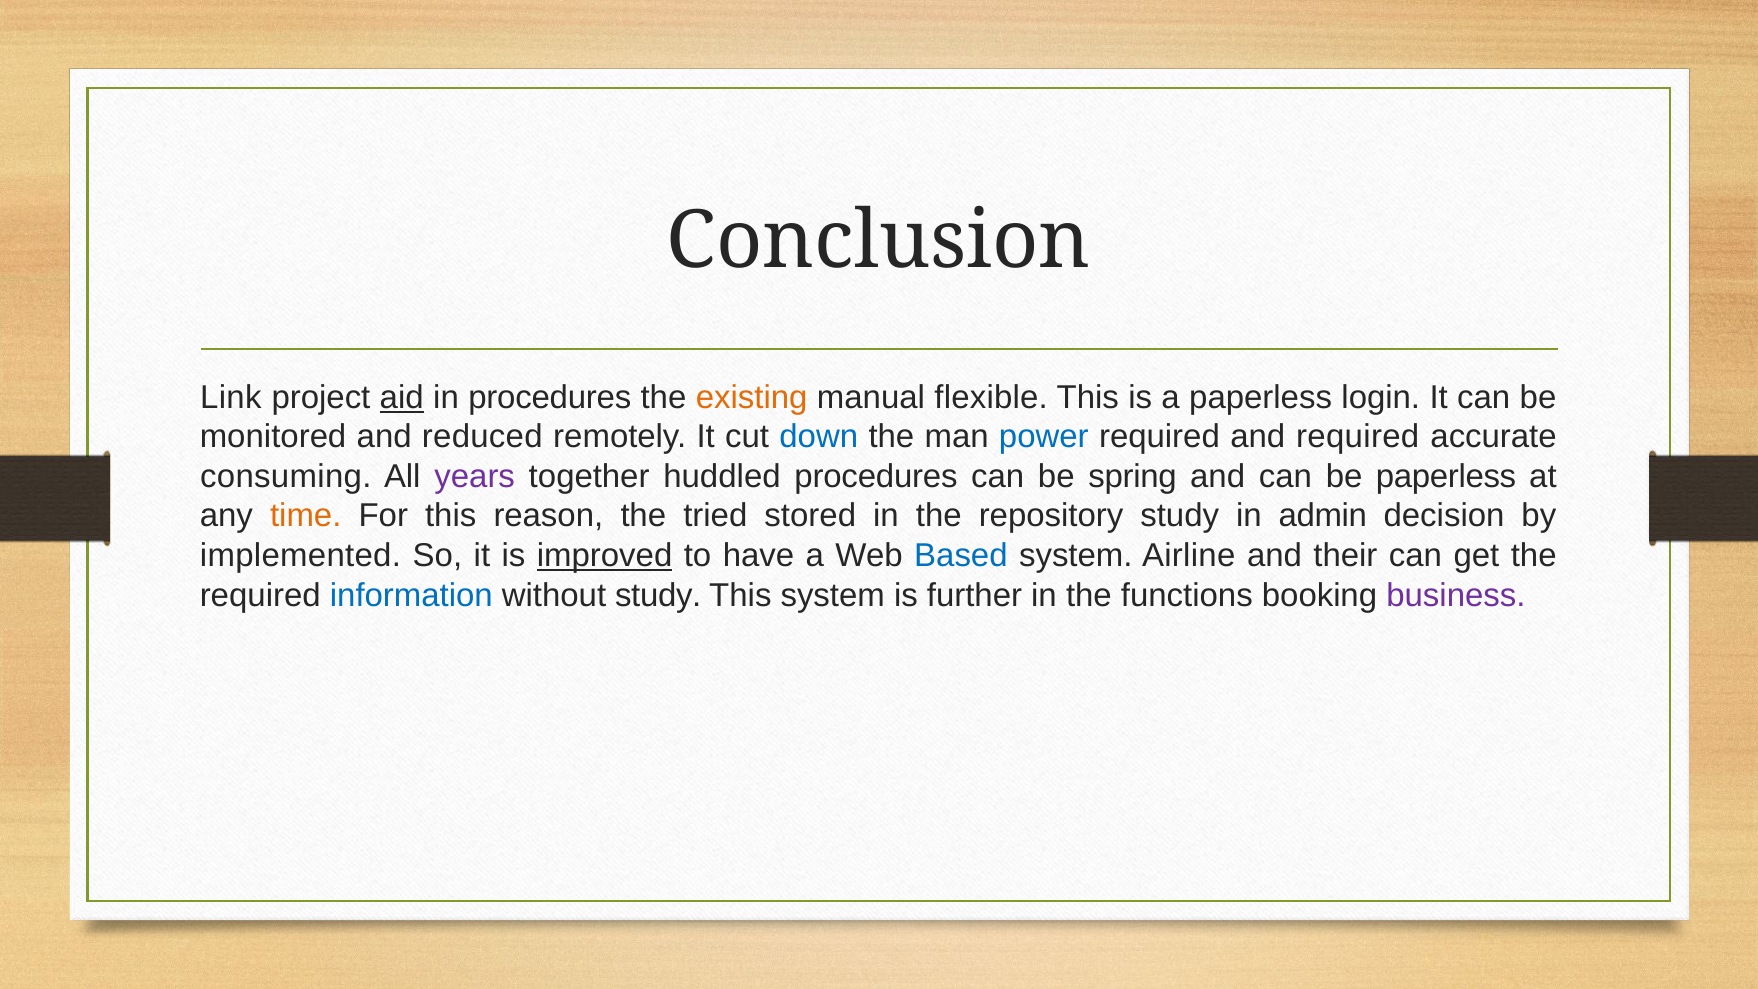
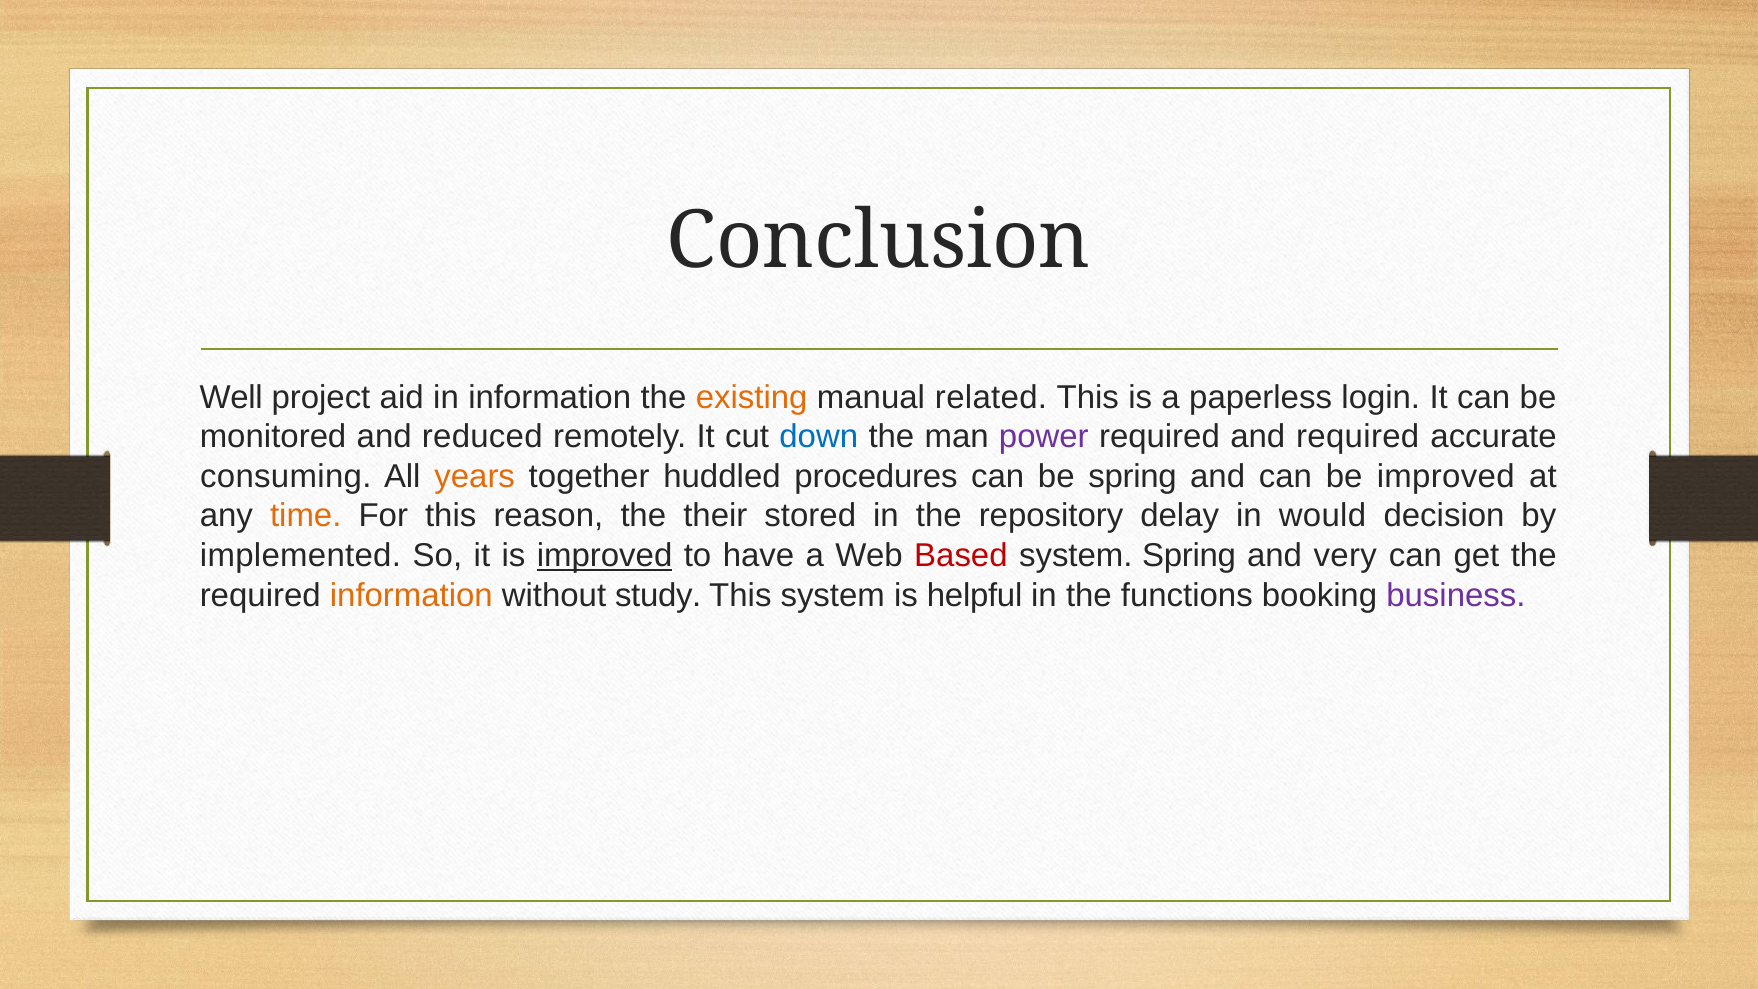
Link: Link -> Well (231, 397)
aid underline: present -> none (402, 397)
in procedures: procedures -> information (550, 397)
flexible: flexible -> related (991, 397)
power colour: blue -> purple (1044, 437)
years colour: purple -> orange (475, 476)
be paperless: paperless -> improved (1446, 476)
tried: tried -> their (715, 516)
repository study: study -> delay (1180, 516)
admin: admin -> would (1322, 516)
Based colour: blue -> red (961, 556)
system Airline: Airline -> Spring (1189, 556)
their: their -> very (1345, 556)
information colour: blue -> orange (411, 595)
further: further -> helpful (975, 595)
